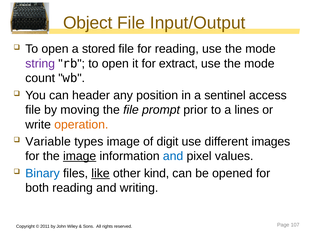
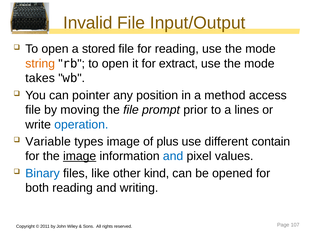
Object: Object -> Invalid (88, 23)
string colour: purple -> orange (40, 63)
count: count -> takes (40, 78)
header: header -> pointer (91, 95)
sentinel: sentinel -> method (225, 95)
operation colour: orange -> blue (81, 124)
digit: digit -> plus (168, 141)
images: images -> contain (271, 141)
like underline: present -> none (101, 173)
